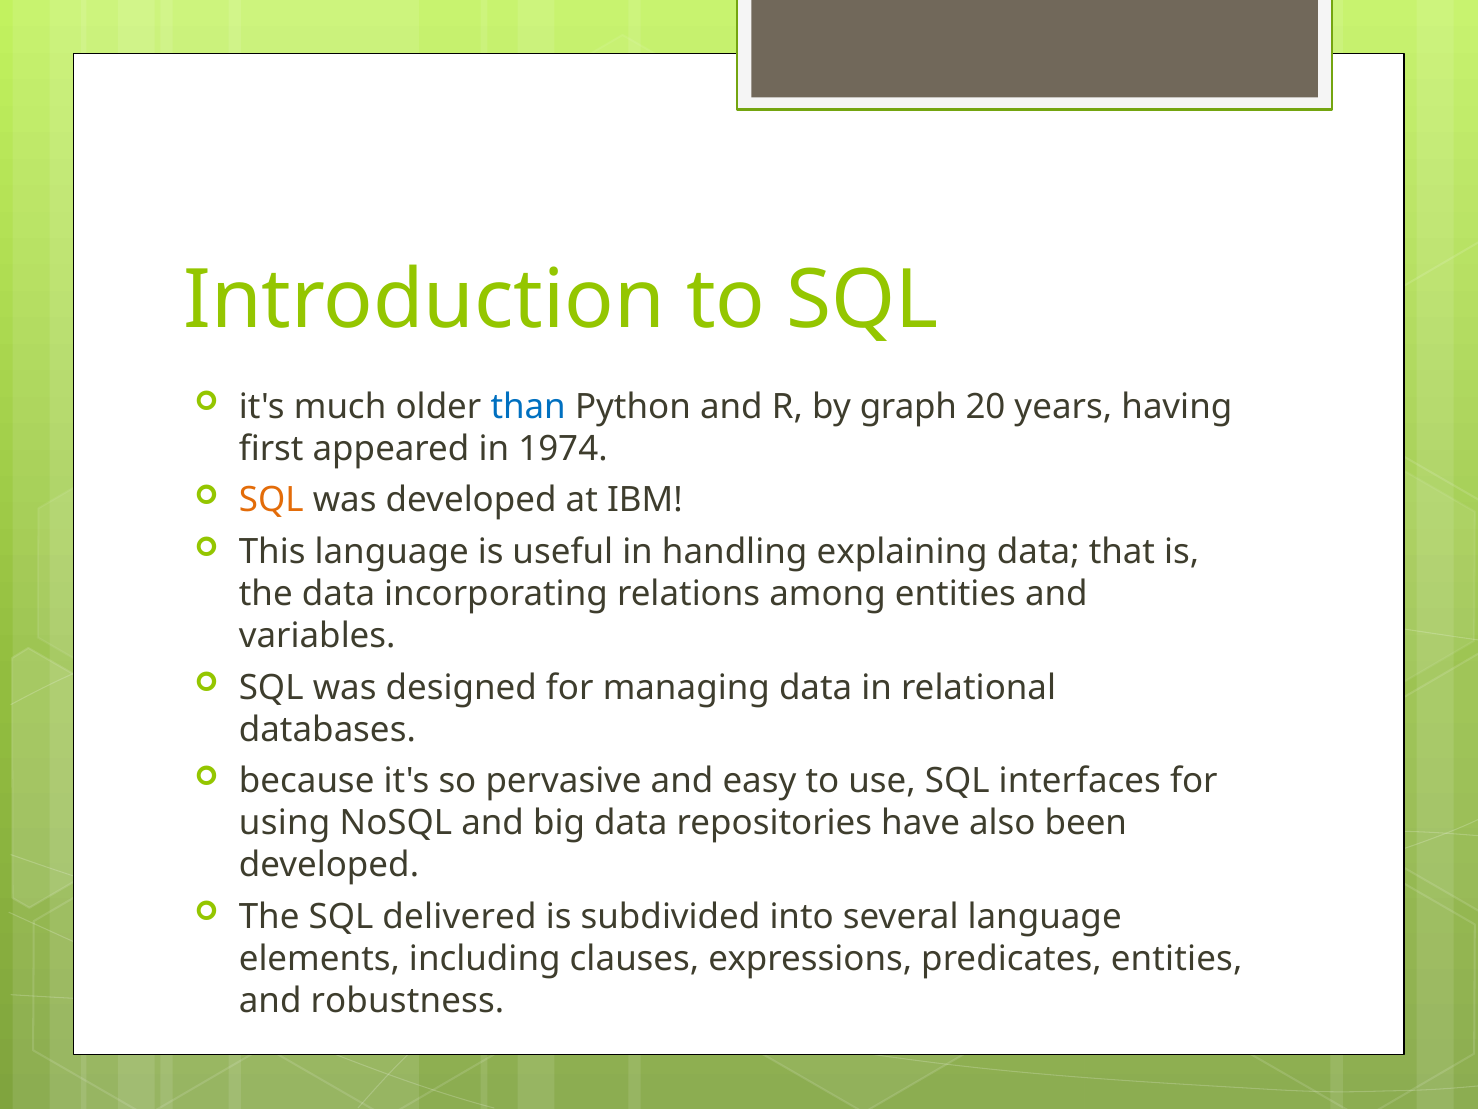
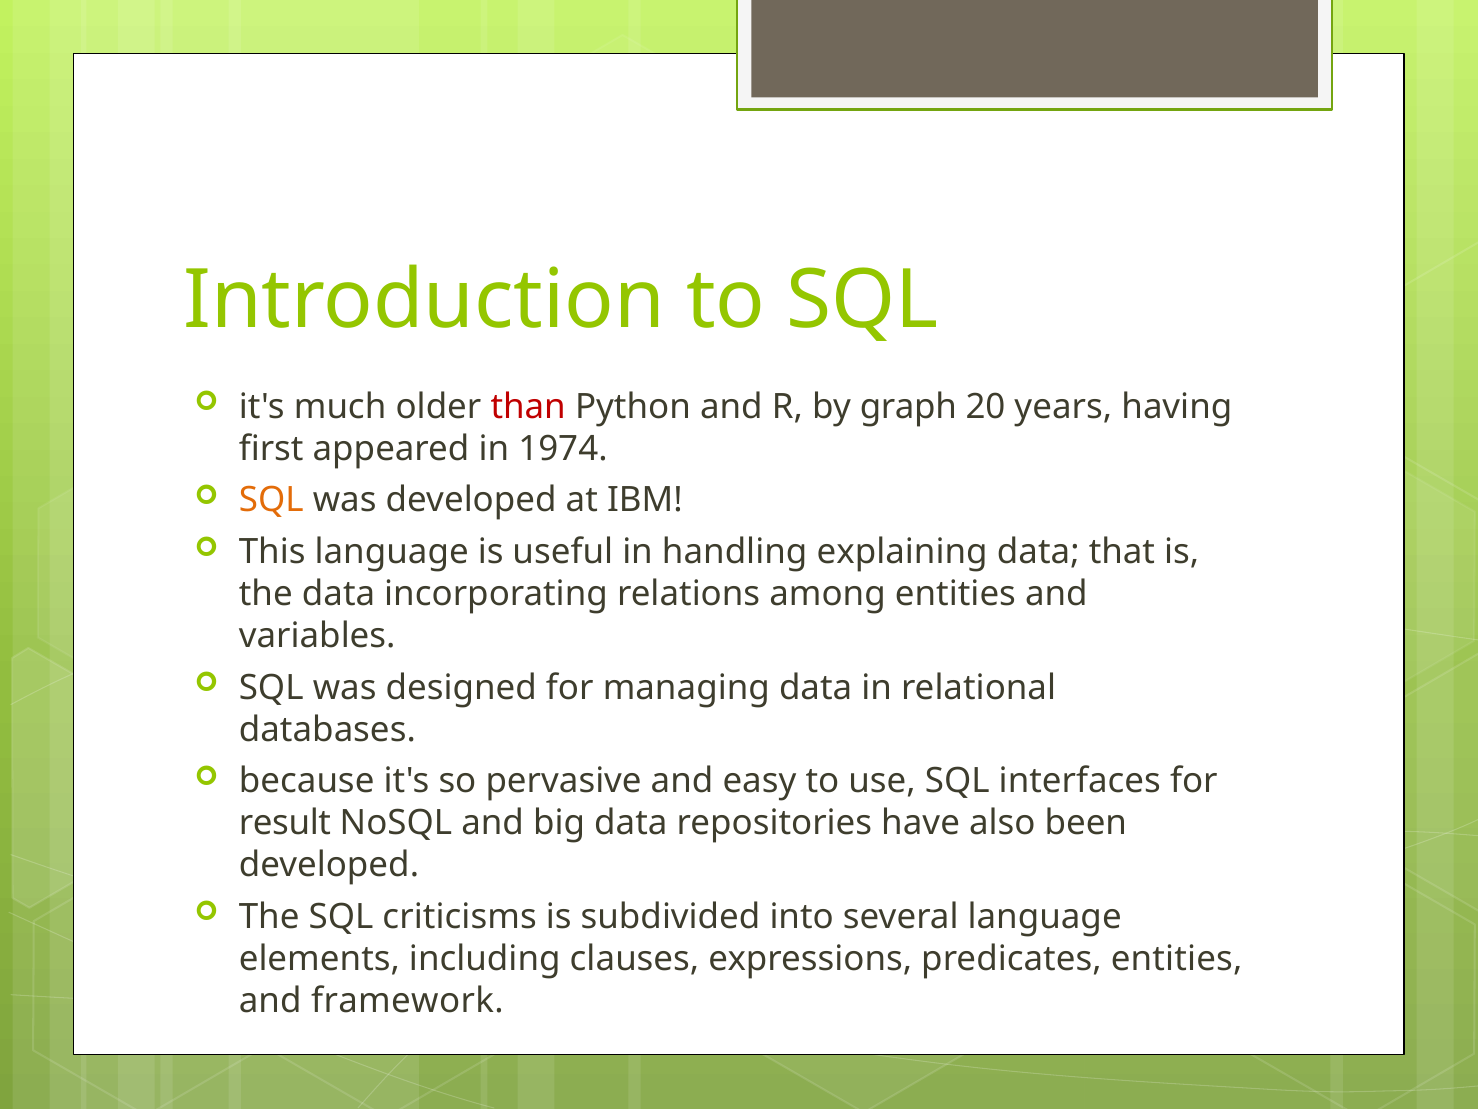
than colour: blue -> red (528, 406)
using: using -> result (285, 823)
delivered: delivered -> criticisms (460, 916)
robustness: robustness -> framework (407, 1000)
